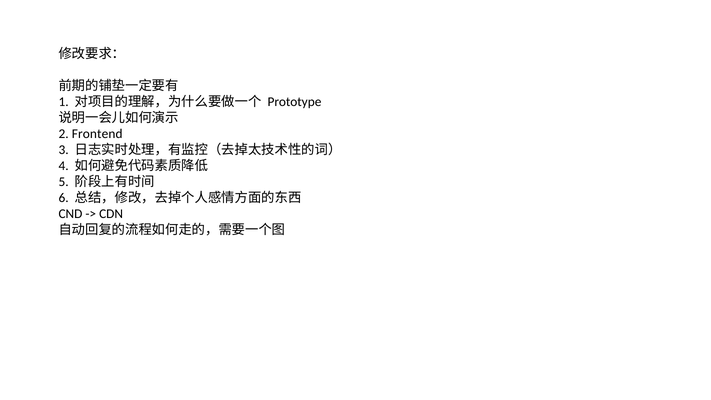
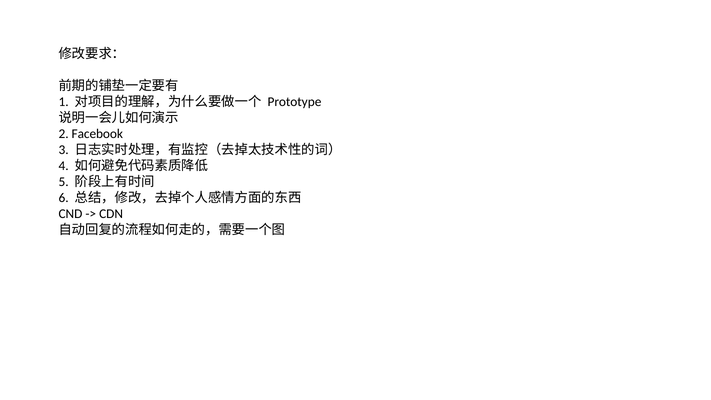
Frontend: Frontend -> Facebook (97, 134)
